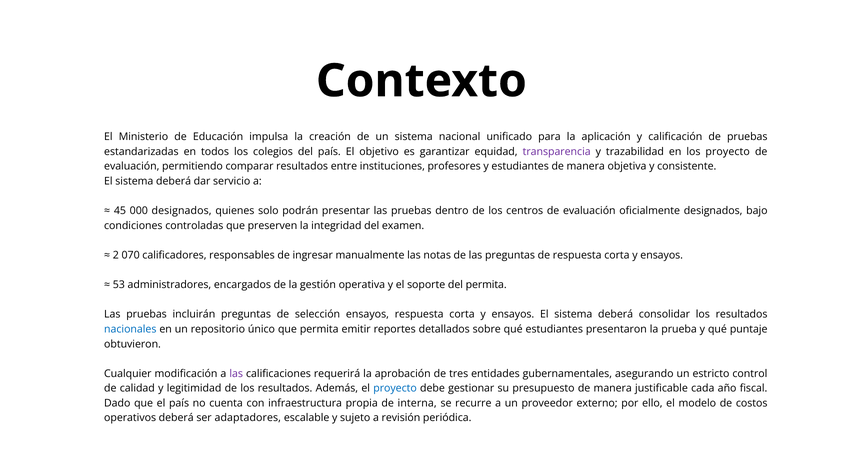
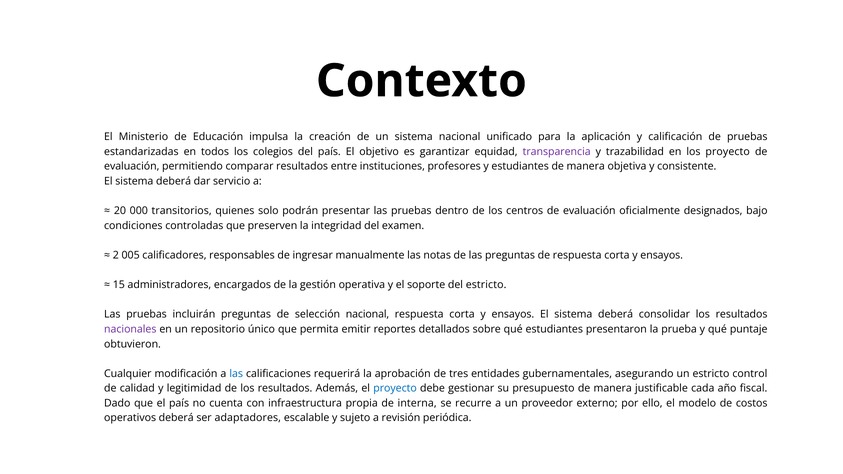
45: 45 -> 20 (120, 211)
000 designados: designados -> transitorios (182, 211)
070: 070 -> 005 (131, 255)
53: 53 -> 15 (119, 285)
del permita: permita -> estricto (486, 285)
selección ensayos: ensayos -> nacional (367, 315)
nacionales colour: blue -> purple (130, 329)
las colour: purple -> blue (236, 374)
